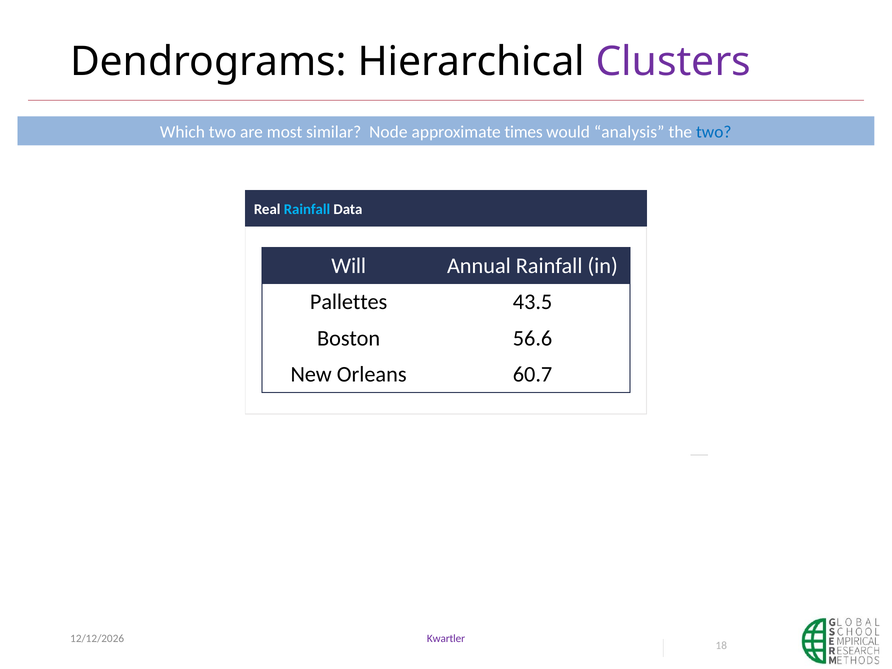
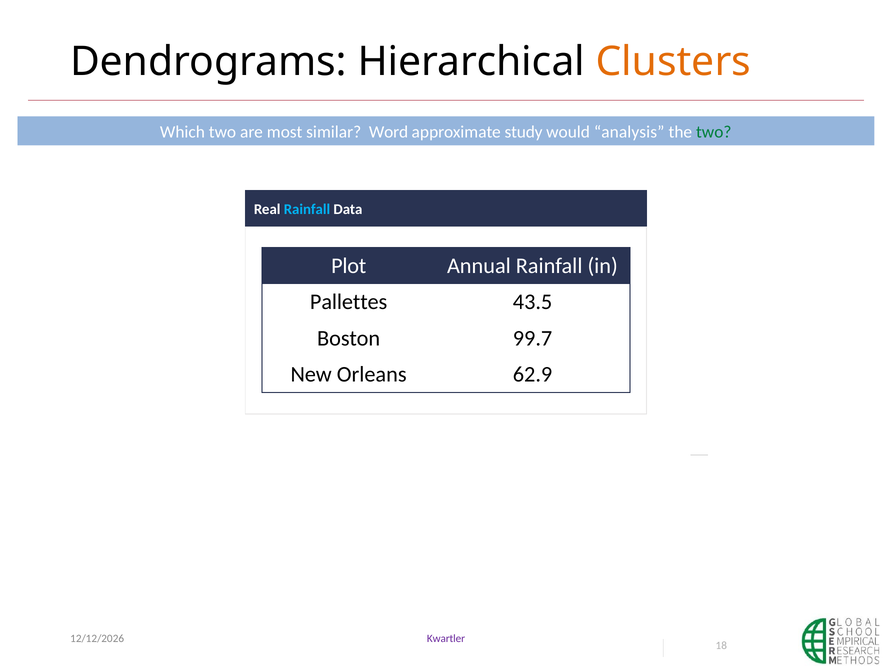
Clusters colour: purple -> orange (673, 62)
Node: Node -> Word (389, 132)
times: times -> study (524, 132)
two colour: blue -> green (714, 132)
Will: Will -> Plot (349, 266)
56.6: 56.6 -> 99.7 (533, 338)
60.7: 60.7 -> 62.9 (533, 374)
